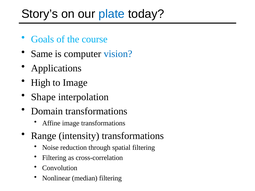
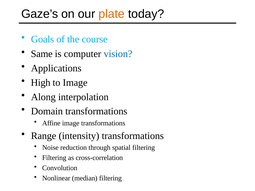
Story’s: Story’s -> Gaze’s (40, 14)
plate colour: blue -> orange (112, 14)
Shape: Shape -> Along (43, 97)
